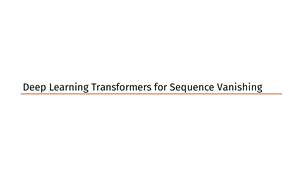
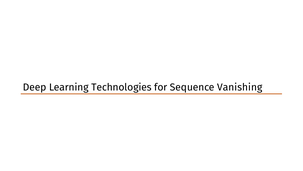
Transformers: Transformers -> Technologies (121, 87)
